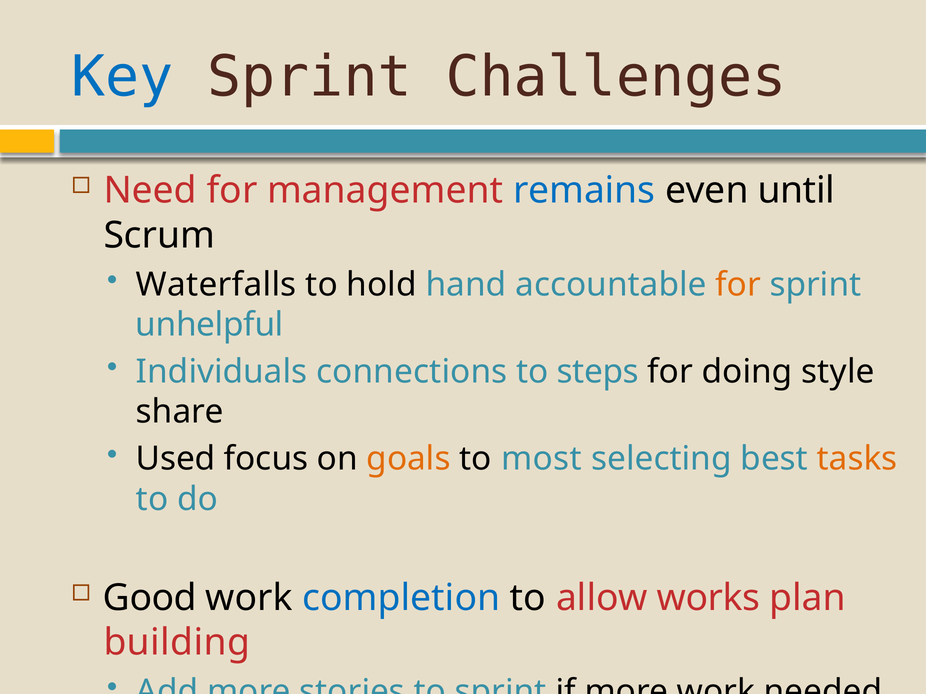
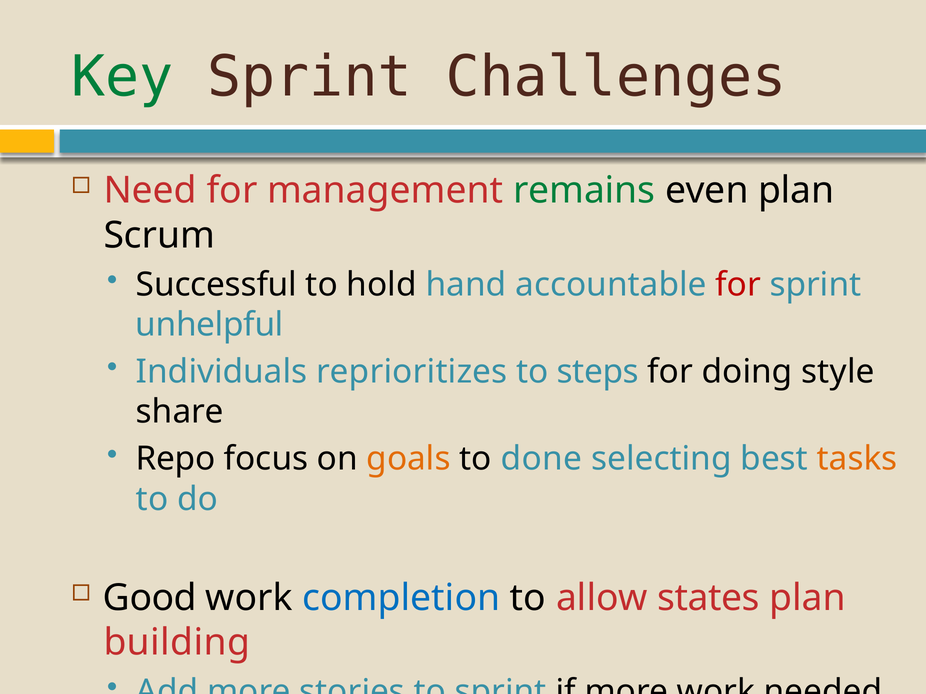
Key colour: blue -> green (122, 77)
remains colour: blue -> green (584, 191)
even until: until -> plan (796, 191)
Waterfalls: Waterfalls -> Successful (216, 285)
for colour: orange -> red (738, 285)
connections: connections -> reprioritizes (412, 372)
Used: Used -> Repo (176, 459)
most: most -> done (542, 459)
works: works -> states (708, 598)
